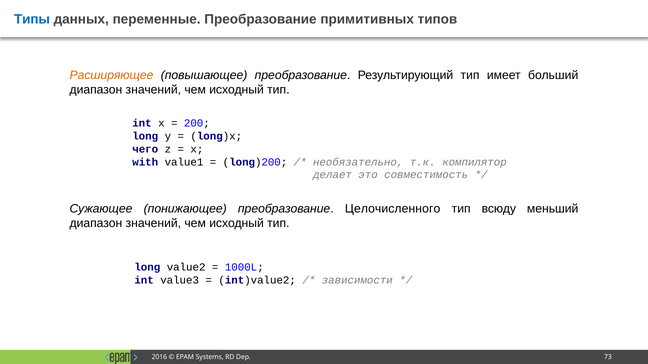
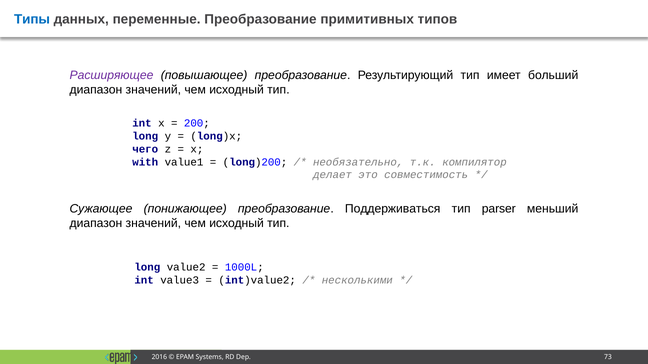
Расширяющее colour: orange -> purple (112, 75)
Целочисленного: Целочисленного -> Поддерживаться (393, 209)
всюду: всюду -> parser (499, 209)
зависимости: зависимости -> несколькими (357, 280)
